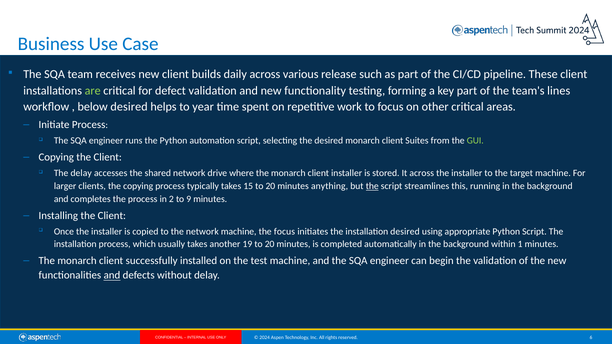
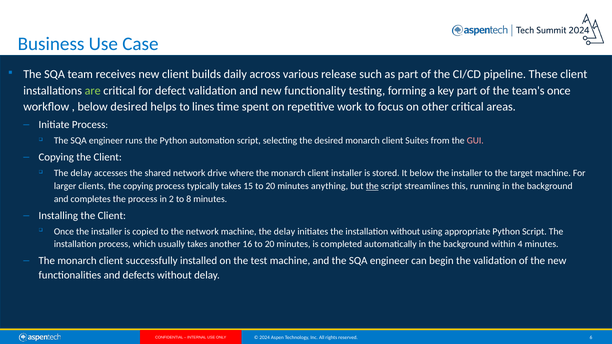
team's lines: lines -> once (559, 91)
year: year -> lines (203, 107)
GUI colour: light green -> pink (475, 141)
It across: across -> below (422, 173)
9: 9 -> 8 (189, 199)
machine the focus: focus -> delay (284, 232)
installation desired: desired -> without (405, 232)
19: 19 -> 16 (247, 244)
1: 1 -> 4 (520, 244)
and underline: present -> none (112, 276)
